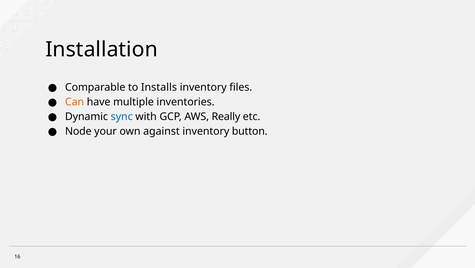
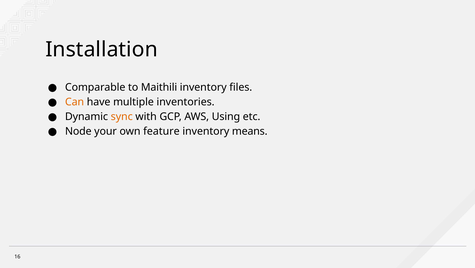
Installs: Installs -> Maithili (159, 87)
sync colour: blue -> orange (122, 117)
Really: Really -> Using (226, 117)
against: against -> feature (161, 131)
button: button -> means (250, 131)
